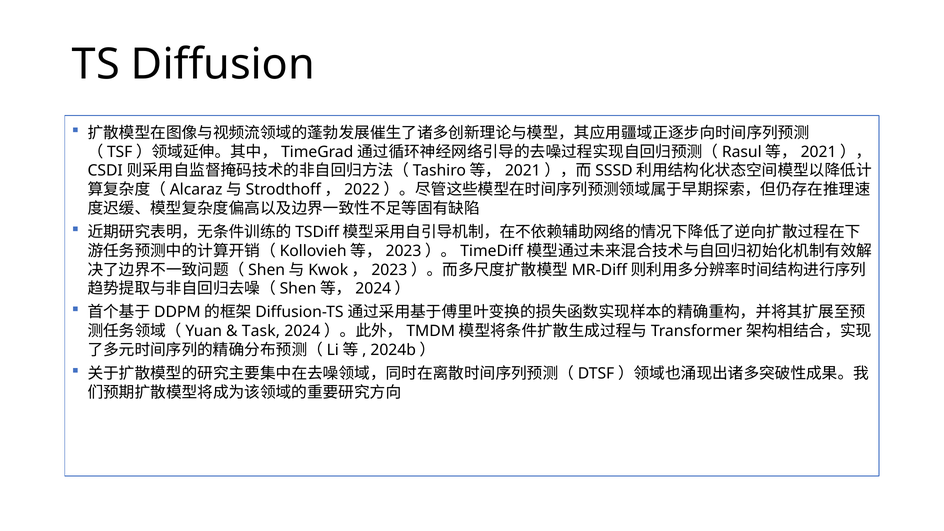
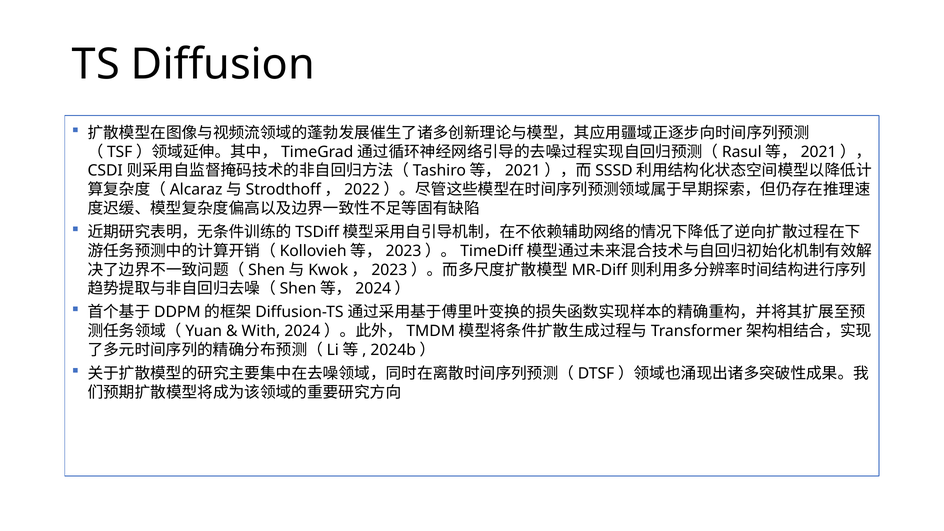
Task: Task -> With (261, 331)
